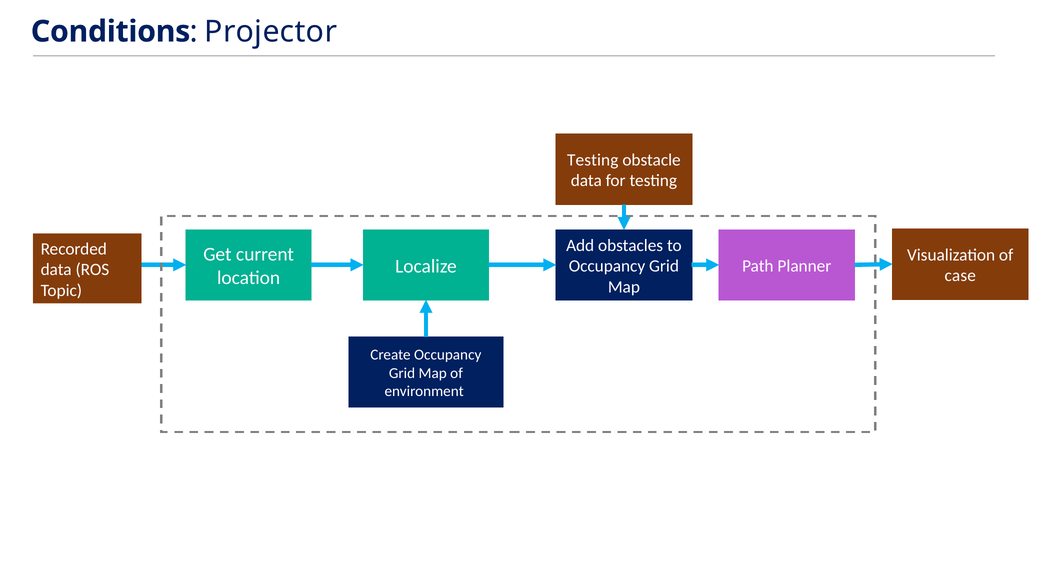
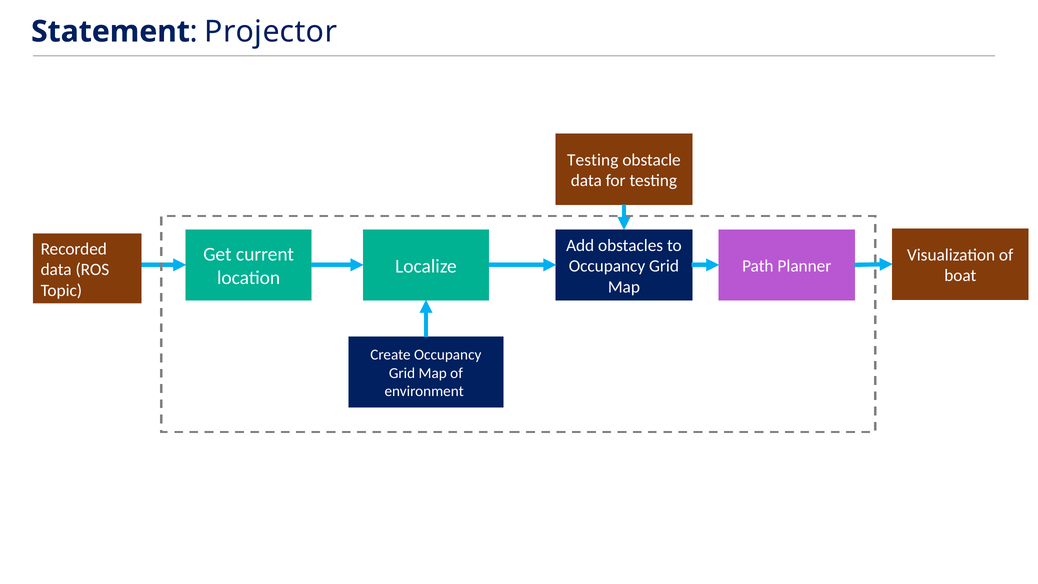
Conditions: Conditions -> Statement (110, 32)
case: case -> boat (960, 276)
